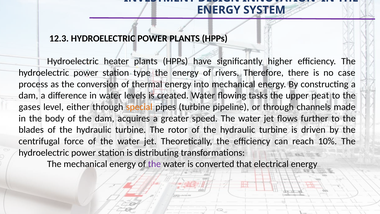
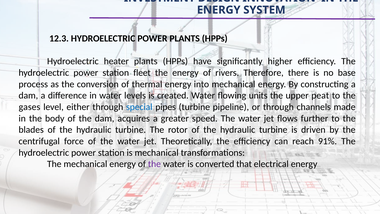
type: type -> fleet (142, 73)
case: case -> base (347, 73)
tasks: tasks -> units (258, 95)
special colour: orange -> blue (139, 107)
10%: 10% -> 91% (328, 141)
is distributing: distributing -> mechanical (157, 152)
